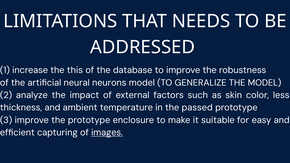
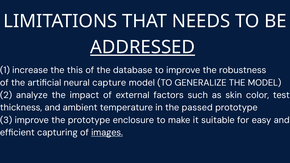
ADDRESSED underline: none -> present (143, 47)
neurons: neurons -> capture (109, 83)
less: less -> test (281, 95)
